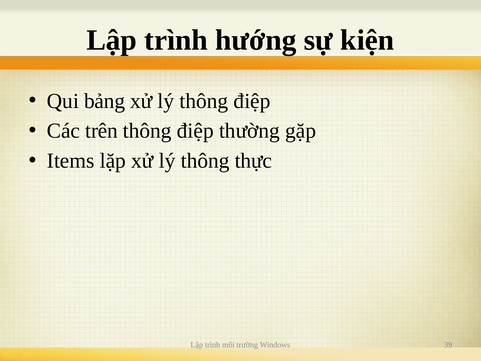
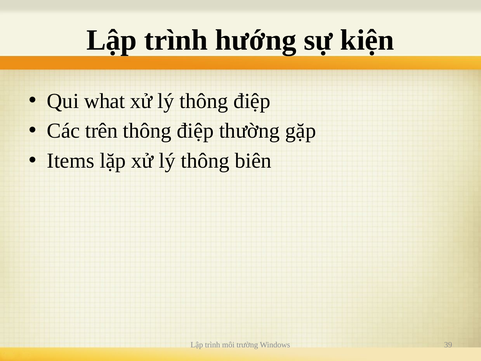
bảng: bảng -> what (105, 101)
thực: thực -> biên (253, 161)
